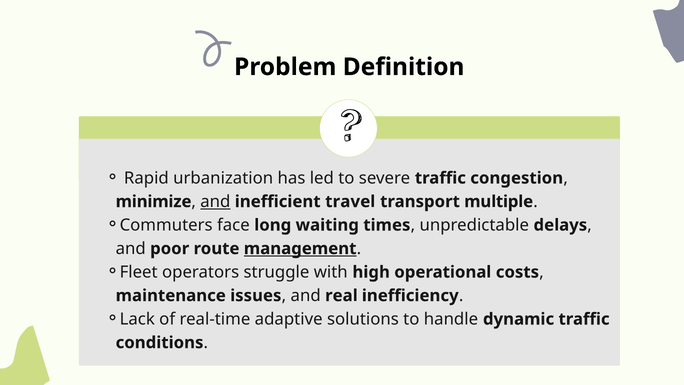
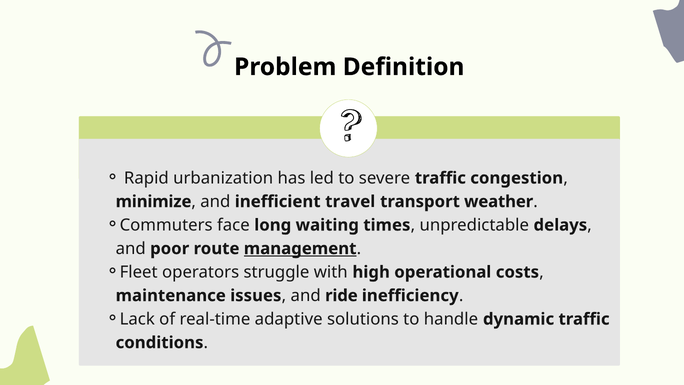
and underline: present -> none (215, 201)
multiple: multiple -> weather (499, 201)
real: real -> ride (341, 295)
